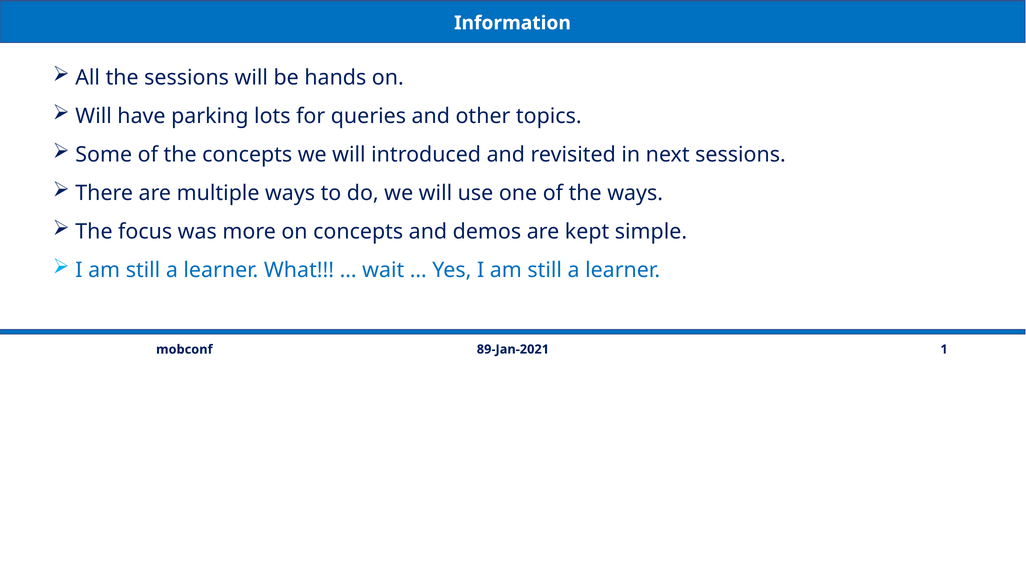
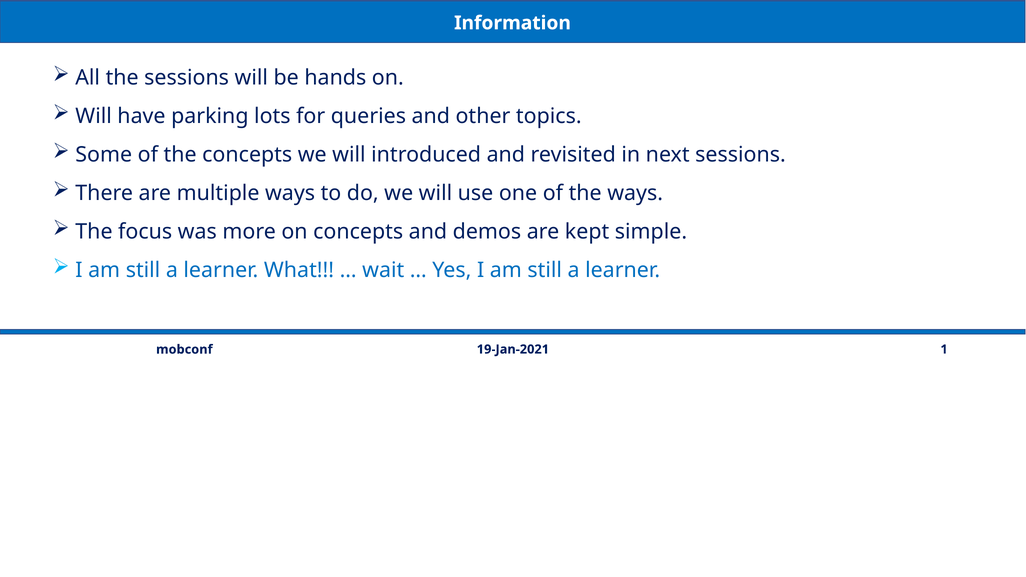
89-Jan-2021: 89-Jan-2021 -> 19-Jan-2021 (513, 349)
